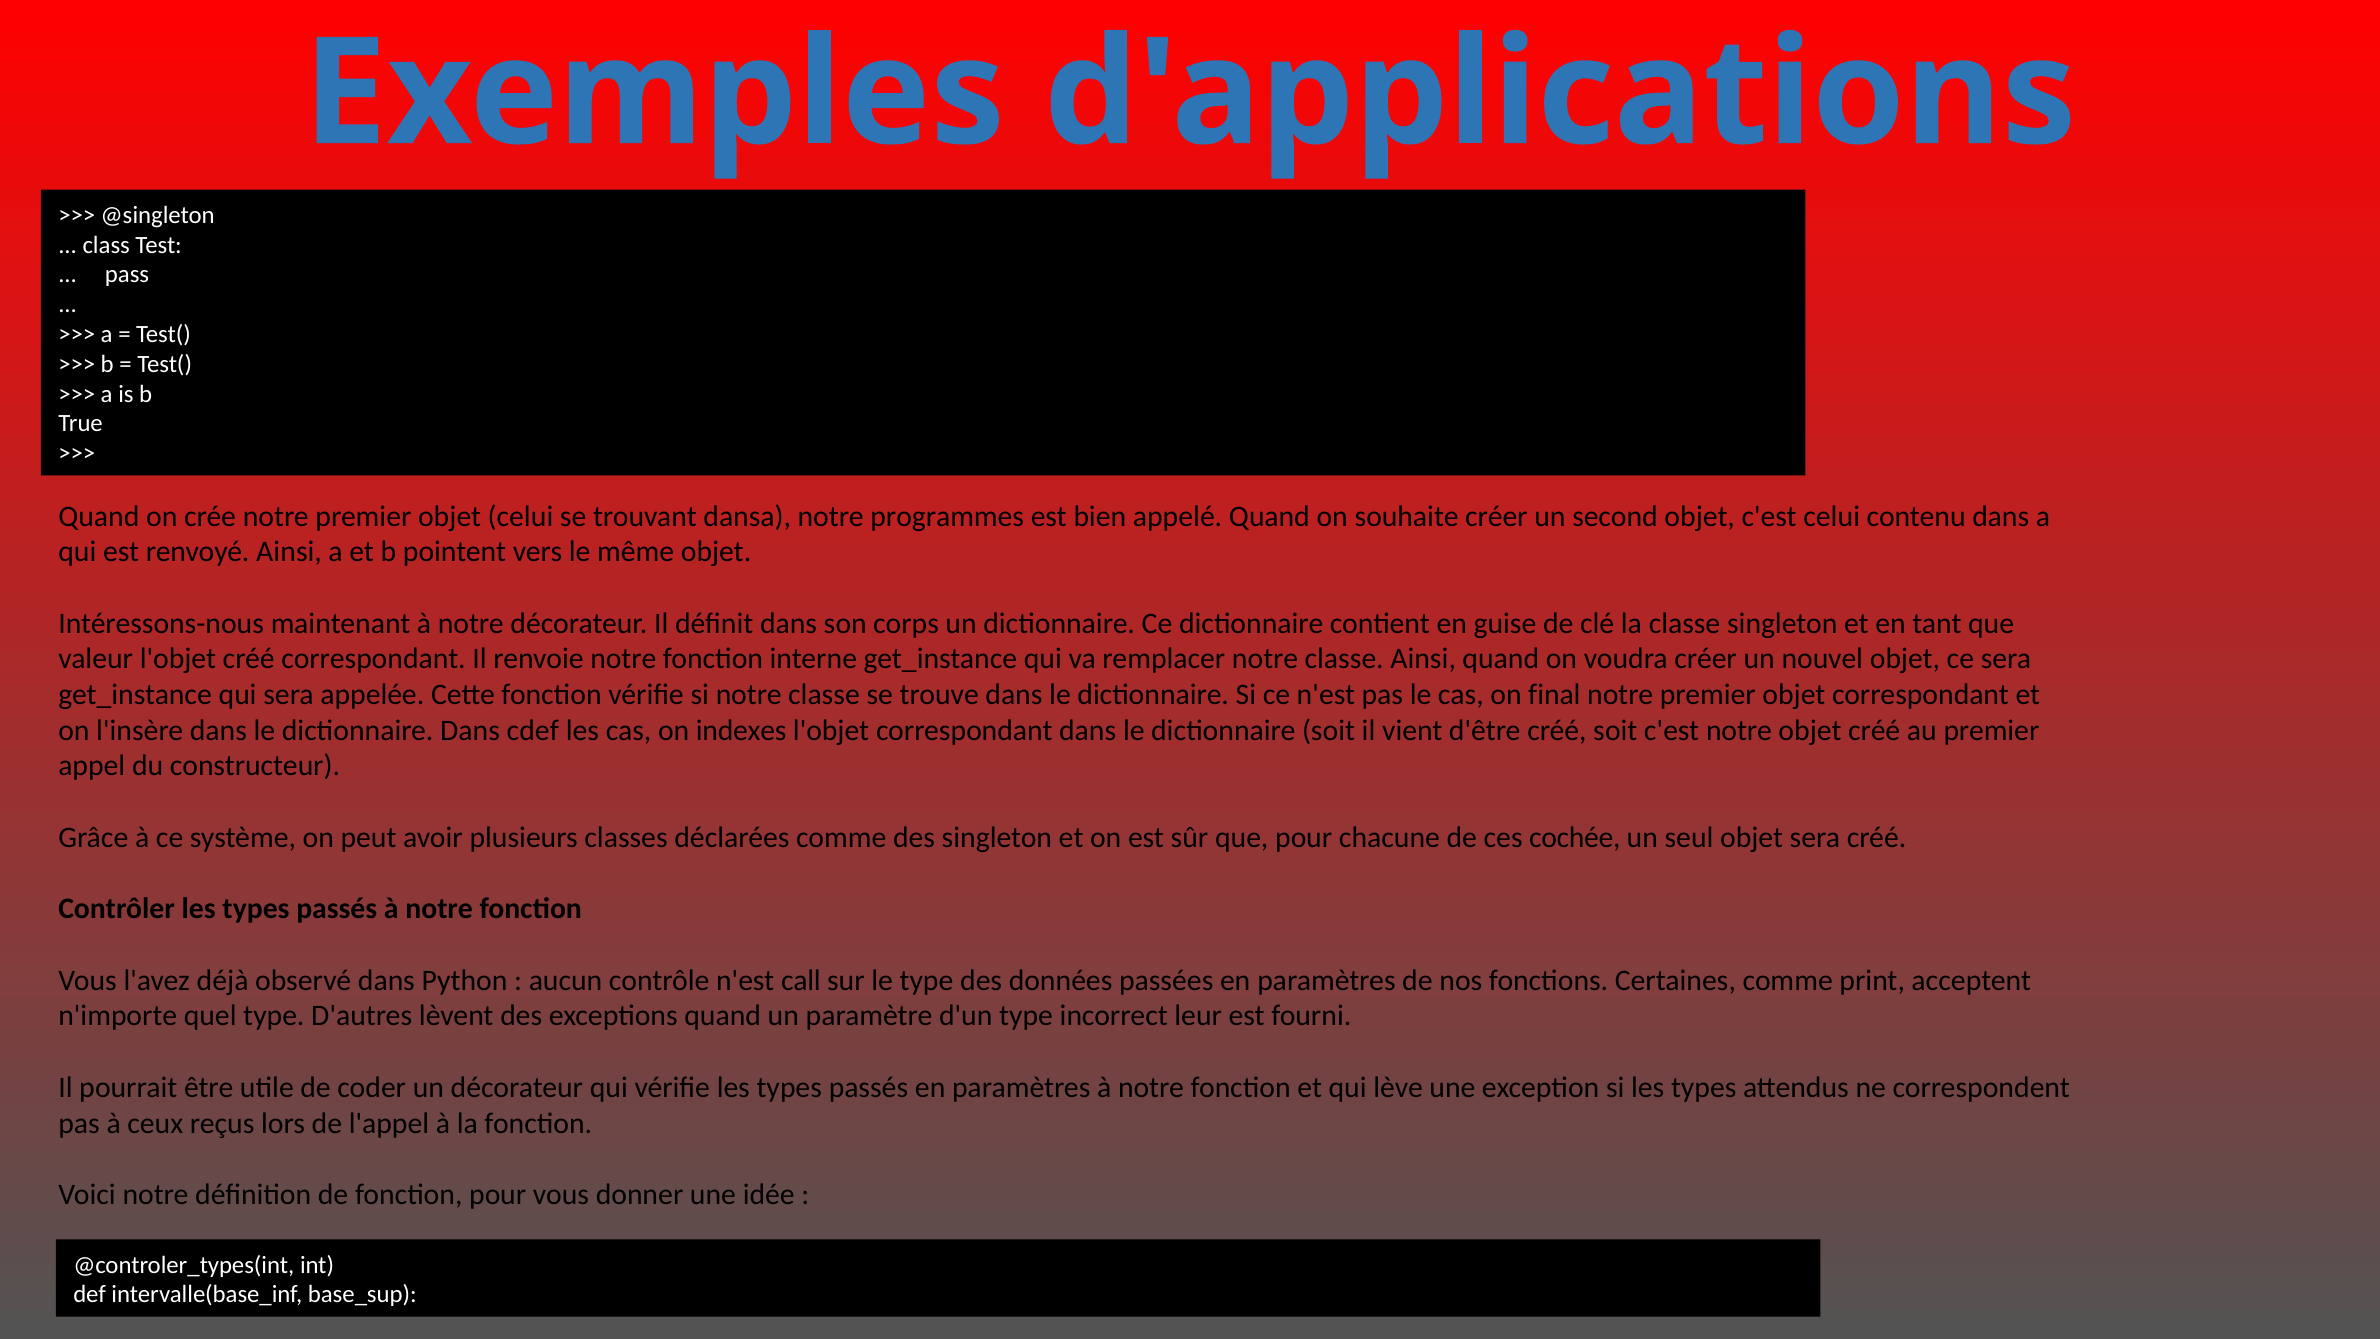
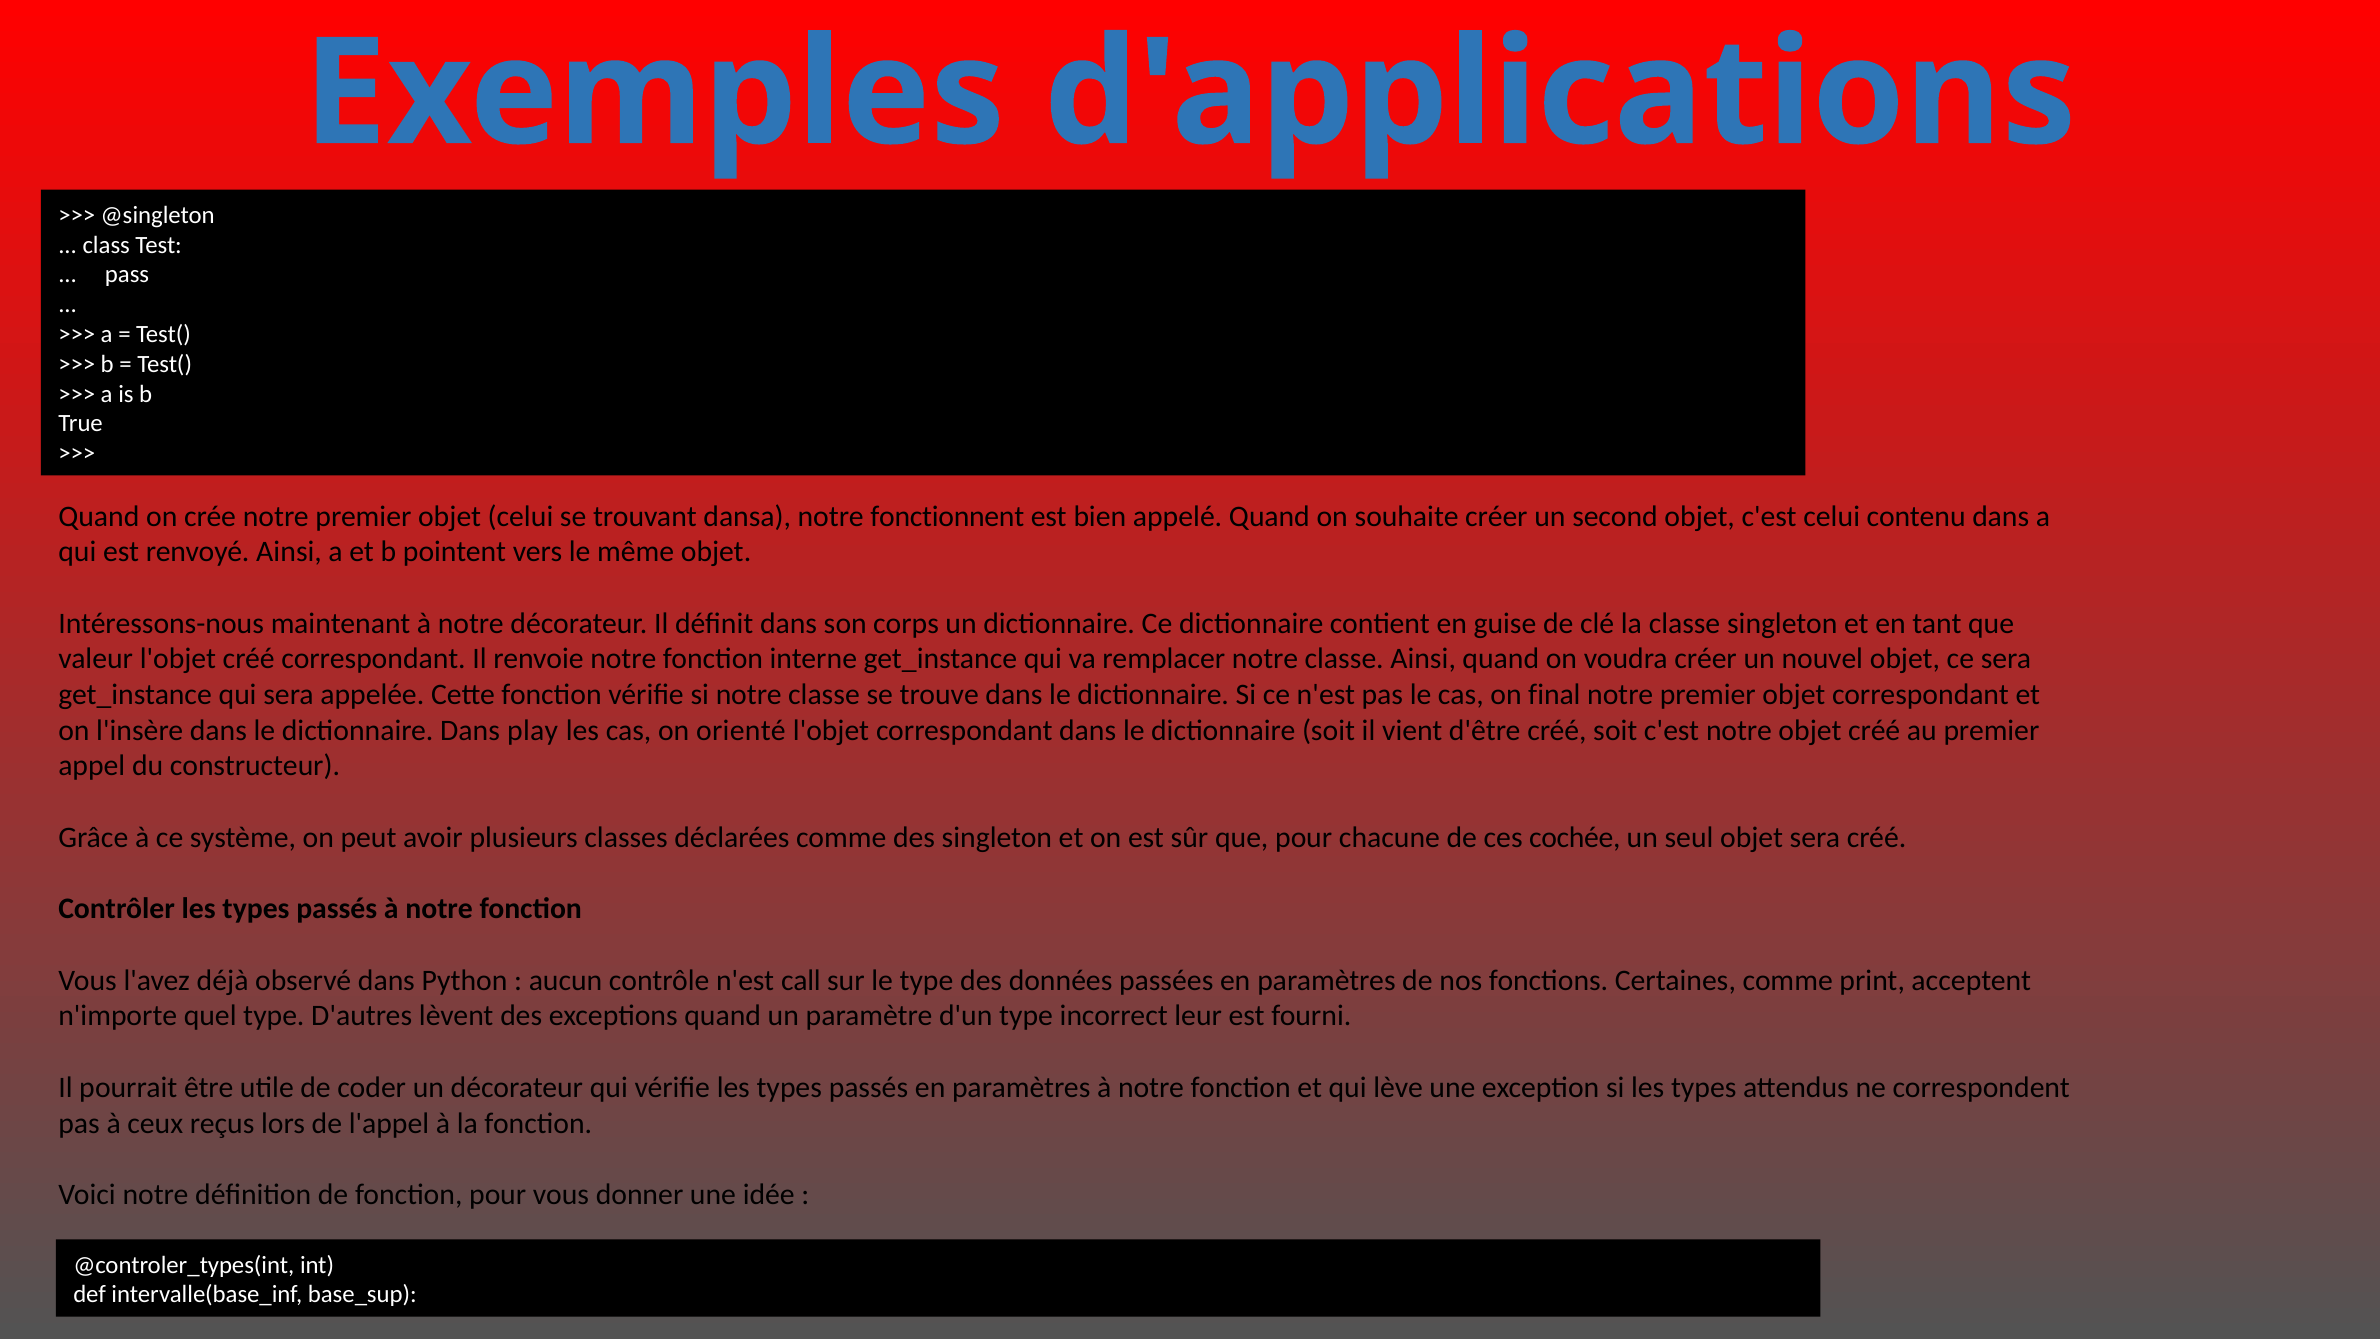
programmes: programmes -> fonctionnent (947, 516)
cdef: cdef -> play (533, 730)
indexes: indexes -> orienté (741, 730)
